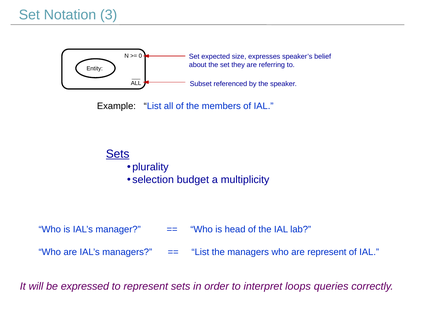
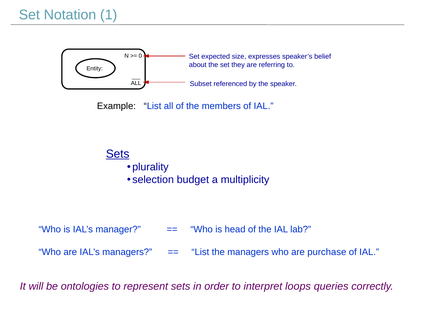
3: 3 -> 1 (109, 15)
are represent: represent -> purchase (327, 252)
expressed: expressed -> ontologies (85, 287)
